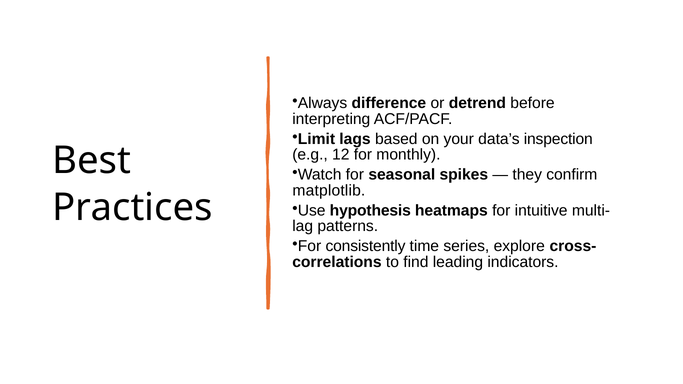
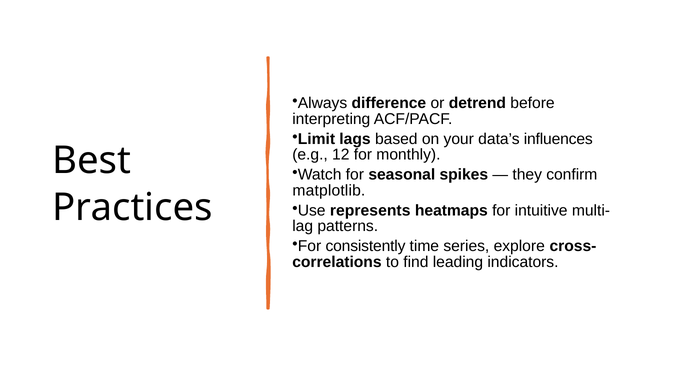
inspection: inspection -> influences (558, 139)
hypothesis: hypothesis -> represents (370, 211)
